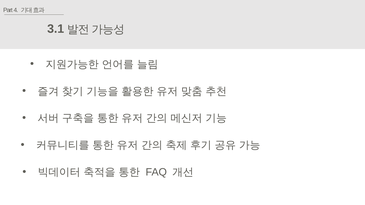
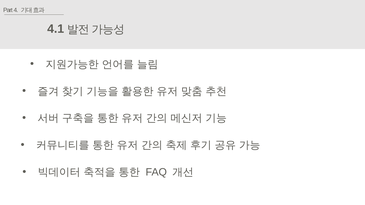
3.1: 3.1 -> 4.1 (56, 29)
